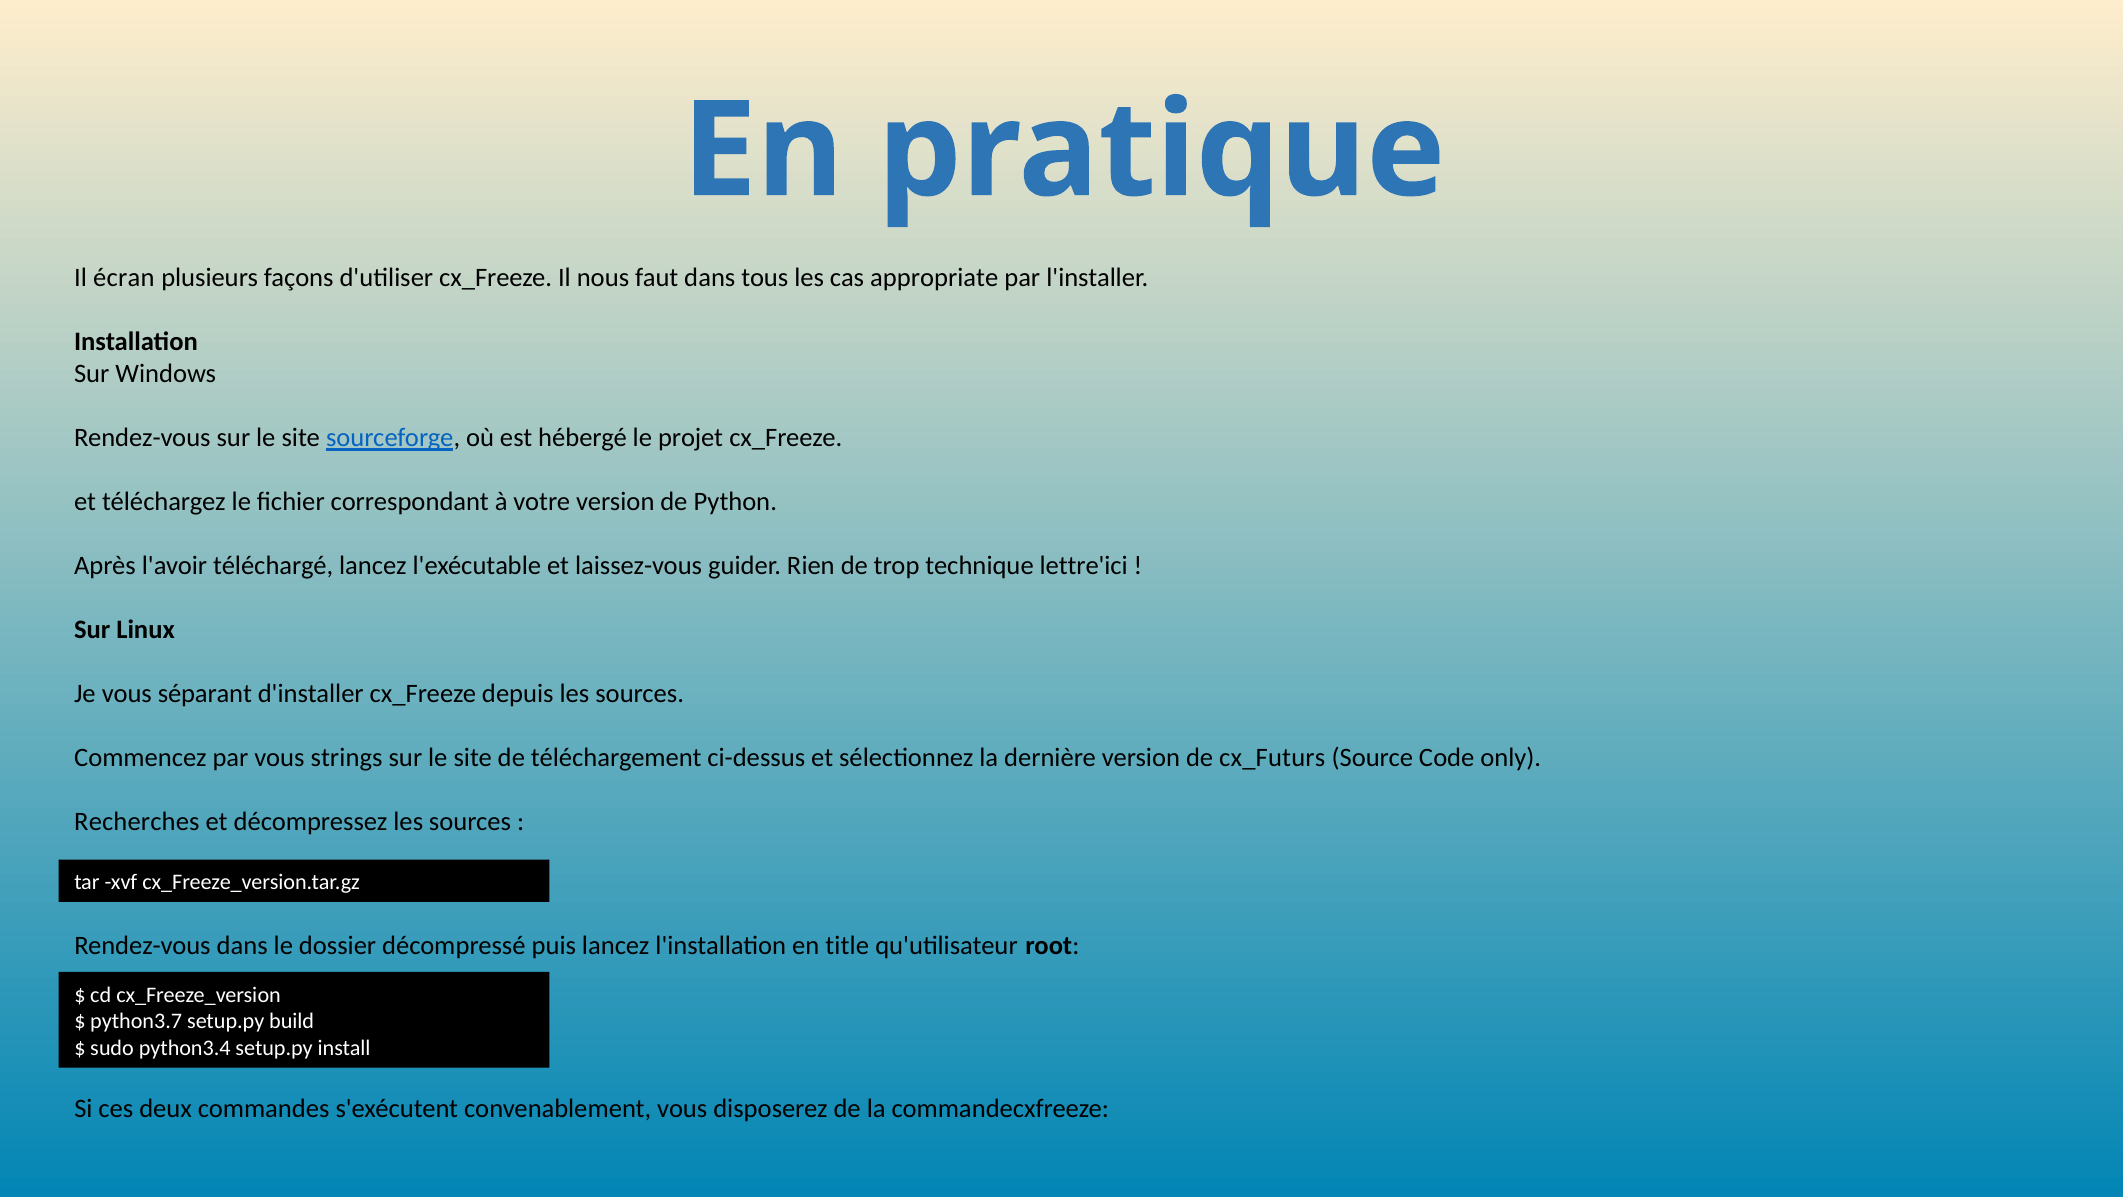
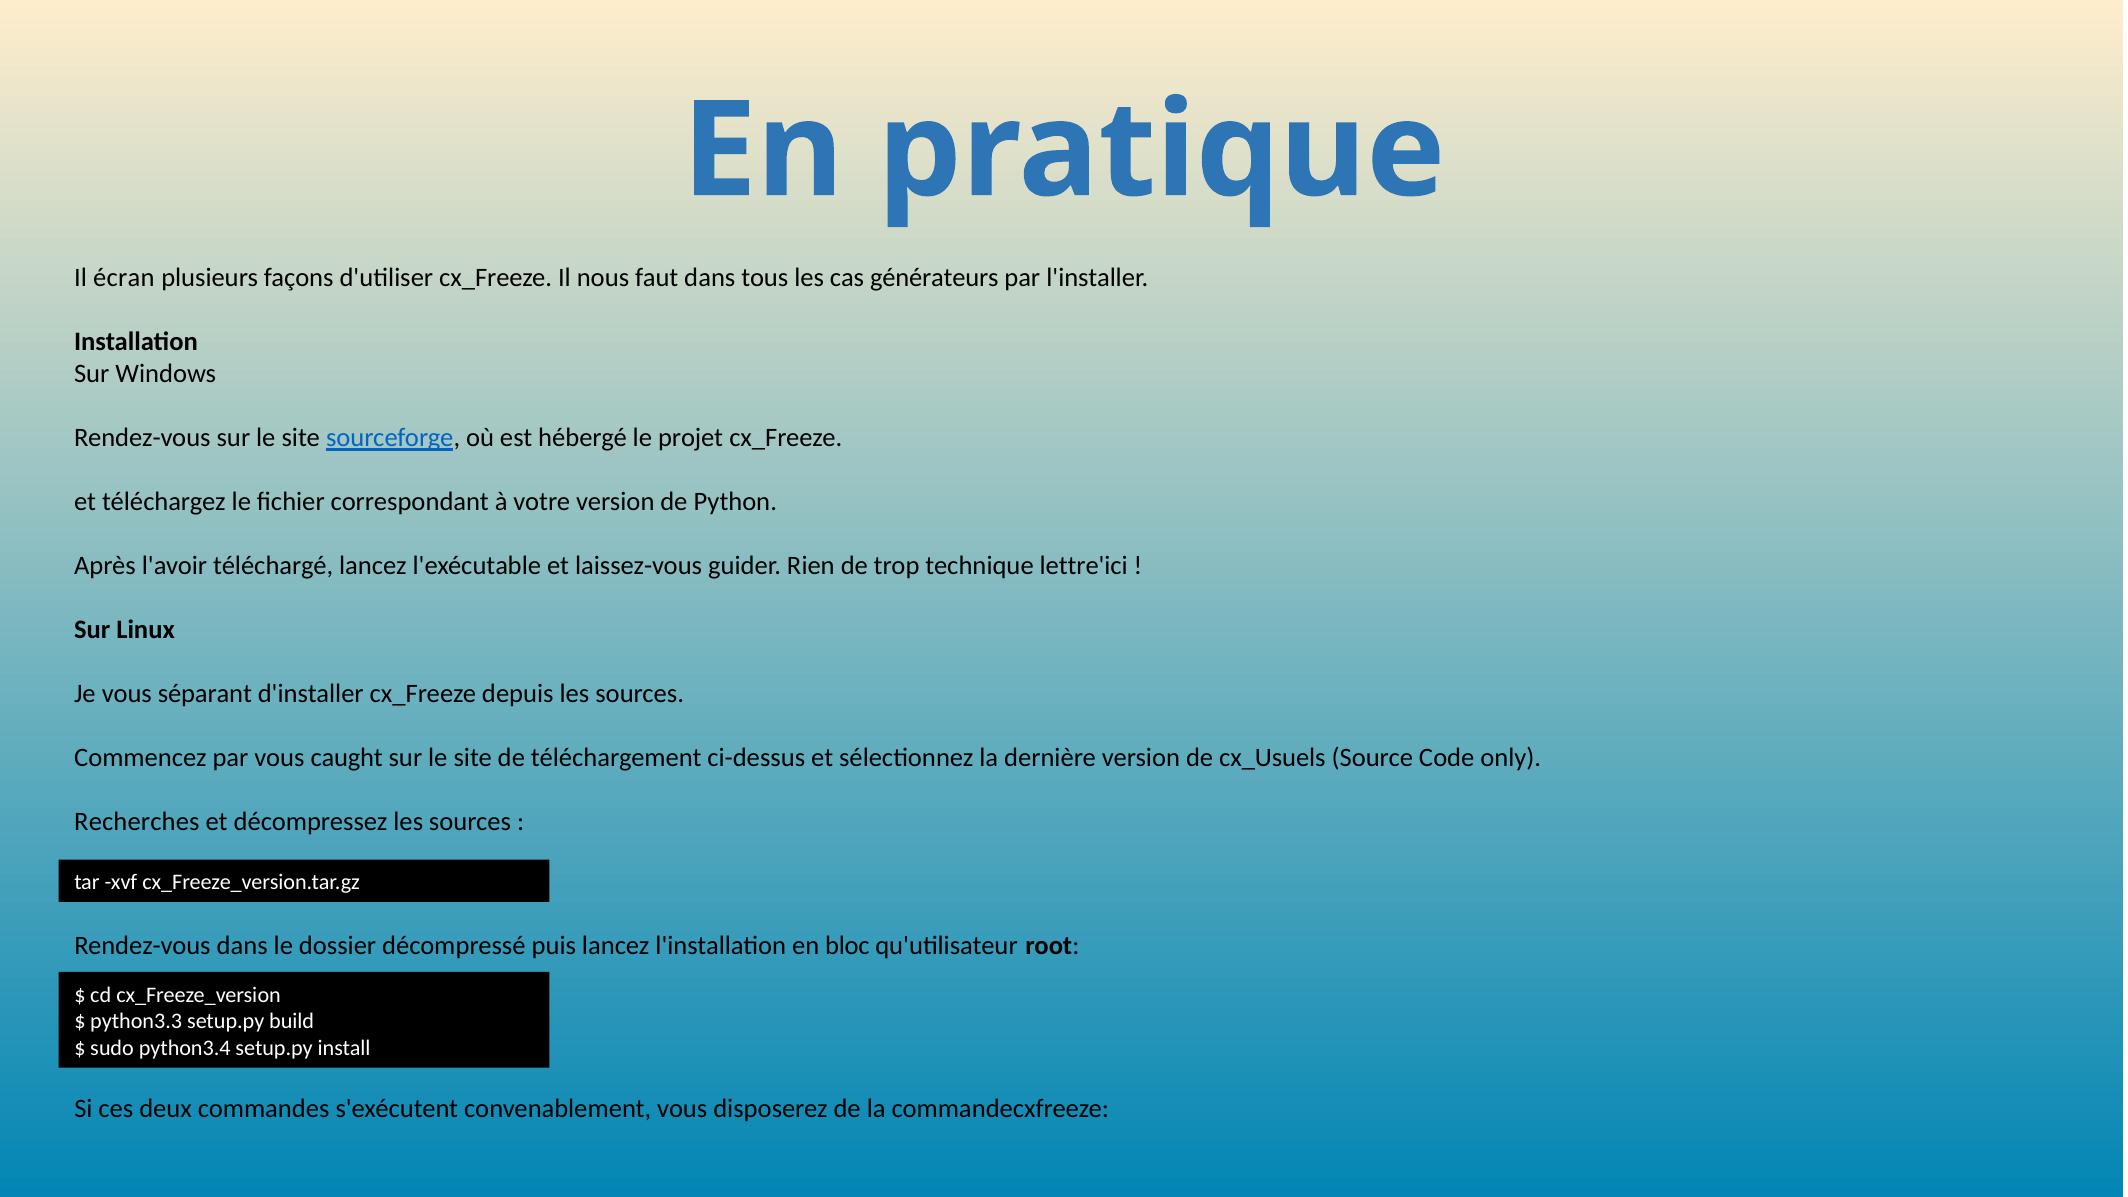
appropriate: appropriate -> générateurs (934, 278)
strings: strings -> caught (347, 757)
cx_Futurs: cx_Futurs -> cx_Usuels (1272, 757)
title: title -> bloc (847, 946)
python3.7: python3.7 -> python3.3 (136, 1021)
